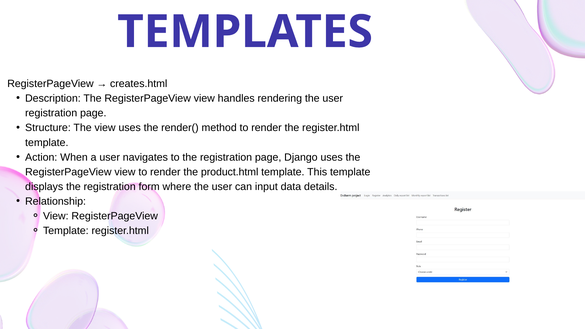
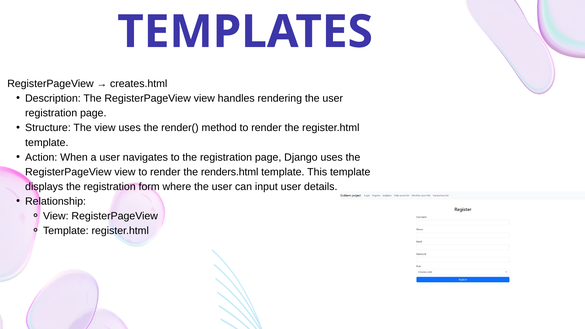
product.html: product.html -> renders.html (230, 172)
input data: data -> user (291, 187)
